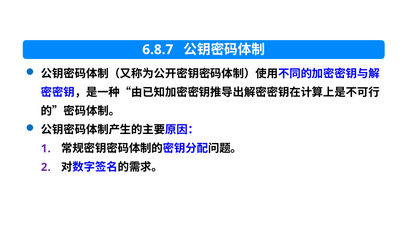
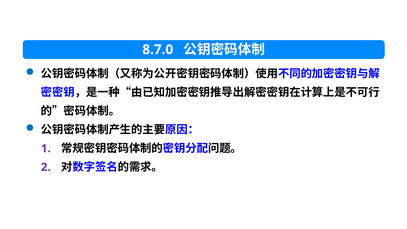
6.8.7: 6.8.7 -> 8.7.0 (158, 50)
